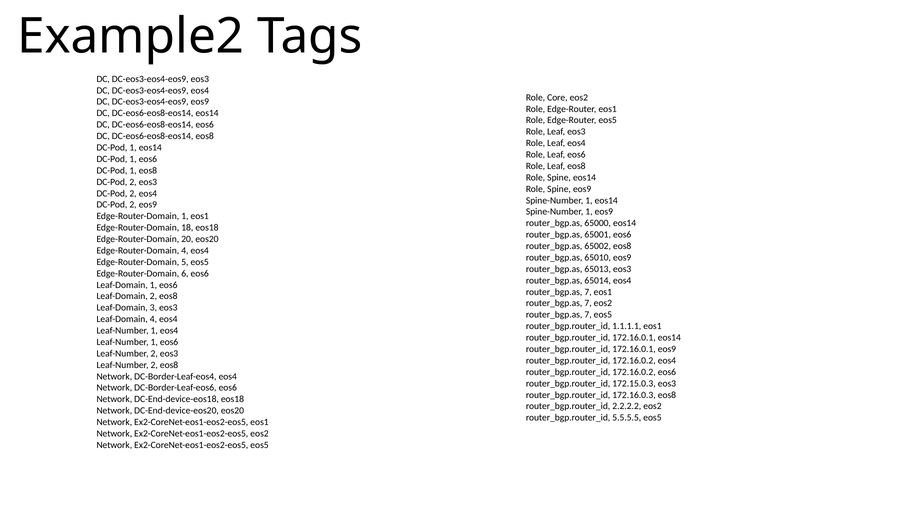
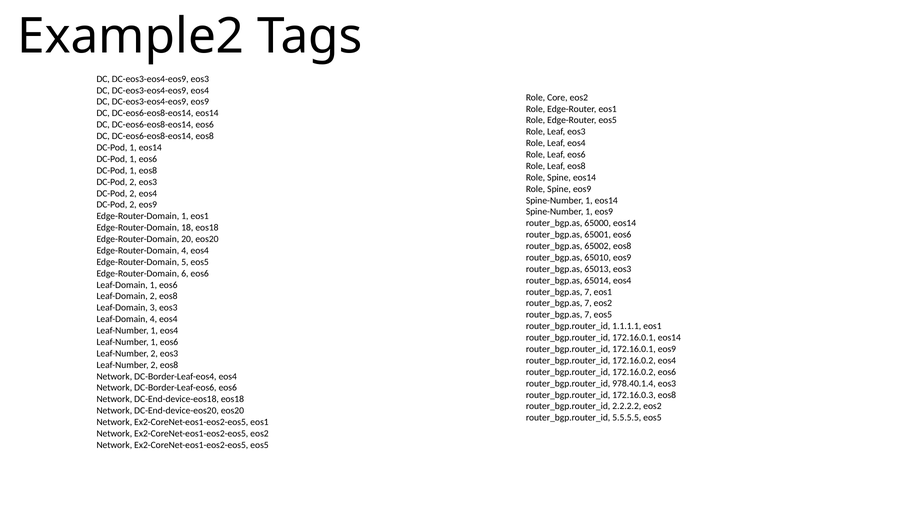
172.15.0.3: 172.15.0.3 -> 978.40.1.4 (634, 384)
